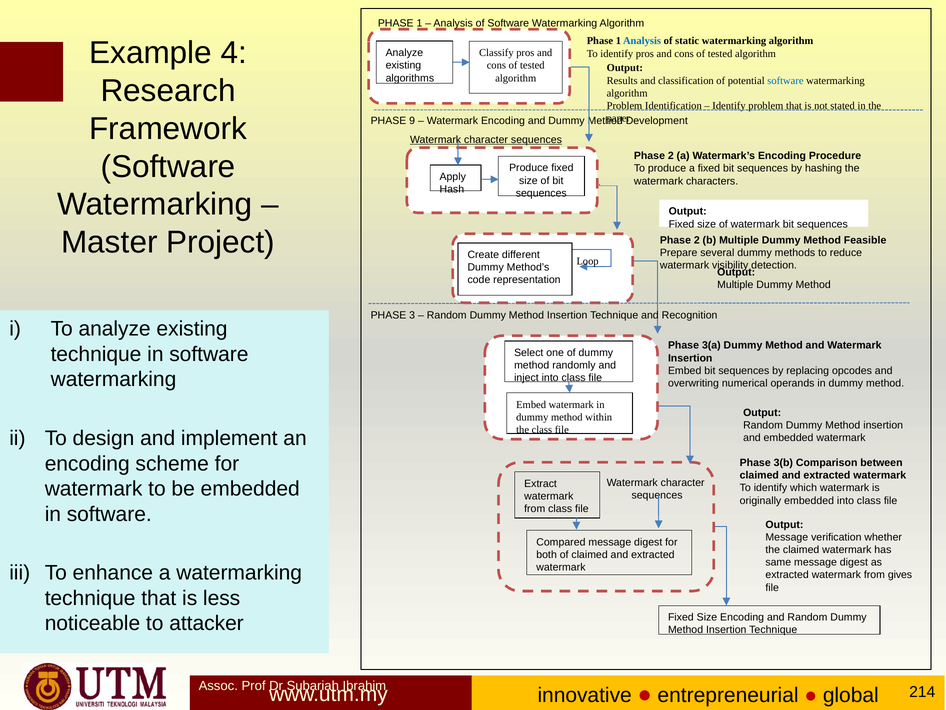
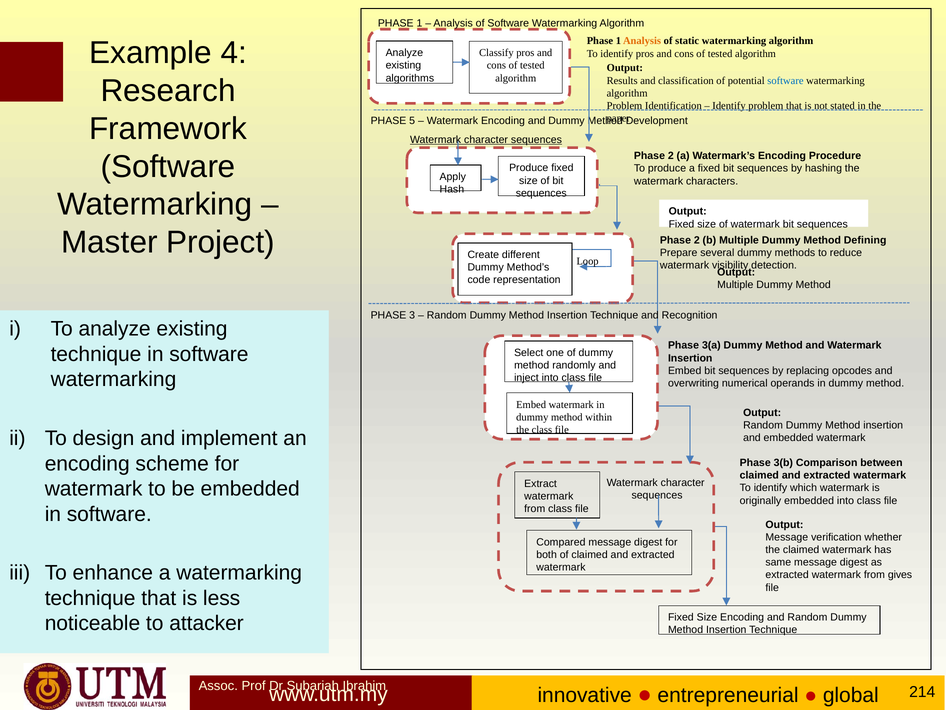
Analysis colour: blue -> orange (642, 41)
9: 9 -> 5 (412, 121)
Feasible: Feasible -> Defining (865, 240)
